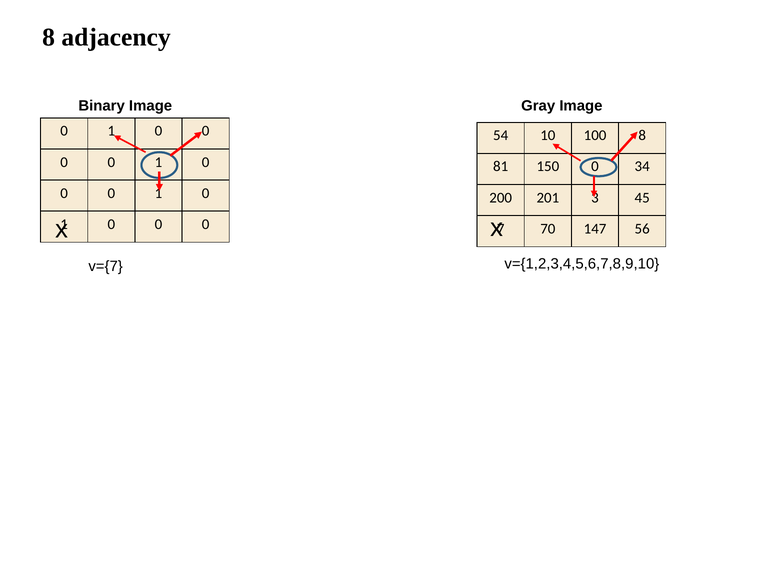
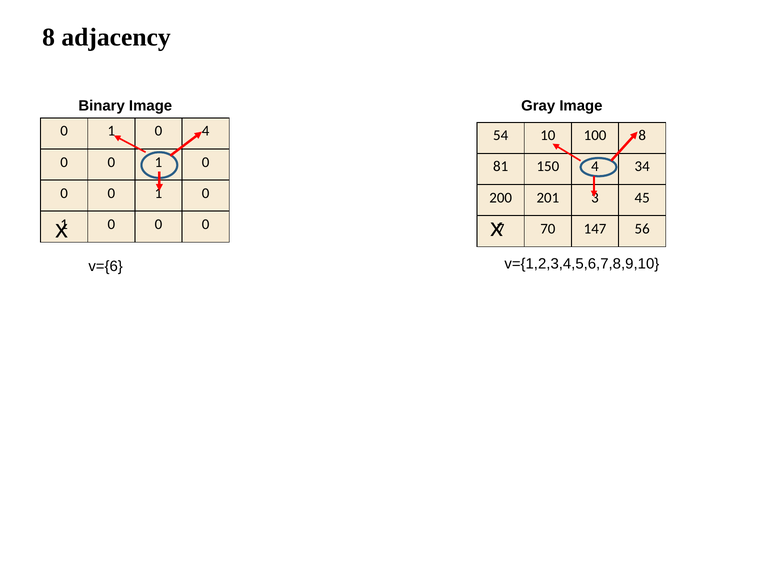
0: 0 -> 4 (206, 131)
150 0: 0 -> 4 (595, 167)
v={7: v={7 -> v={6 (106, 266)
